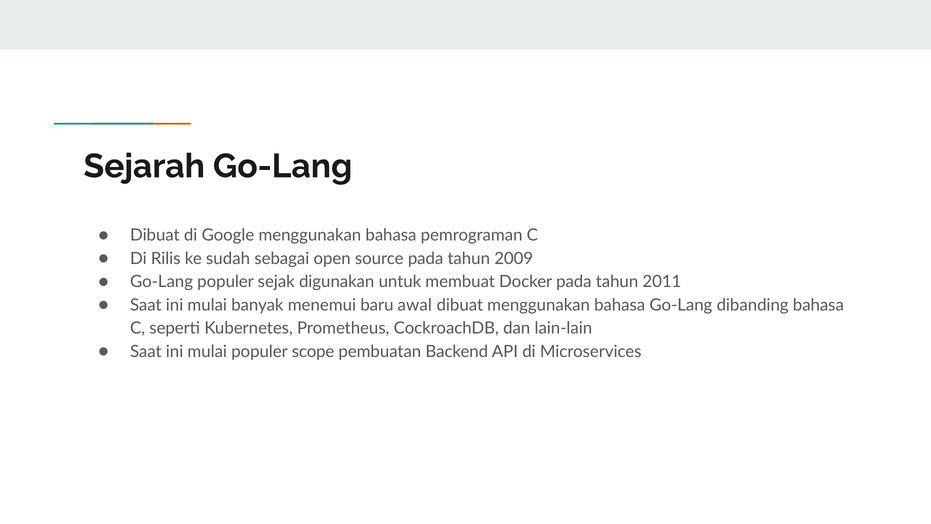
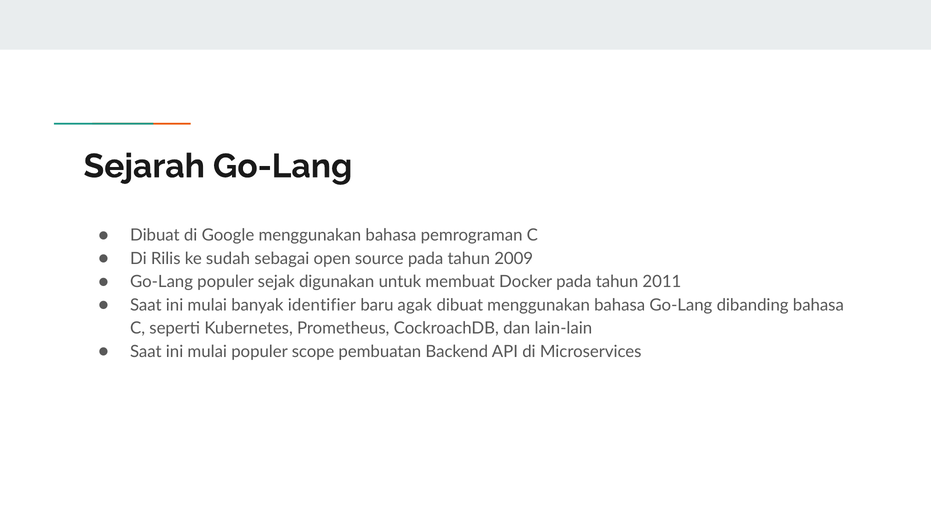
menemui: menemui -> identifier (322, 305)
awal: awal -> agak (415, 305)
